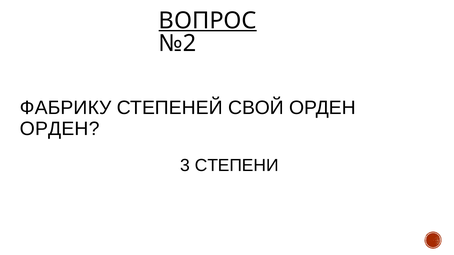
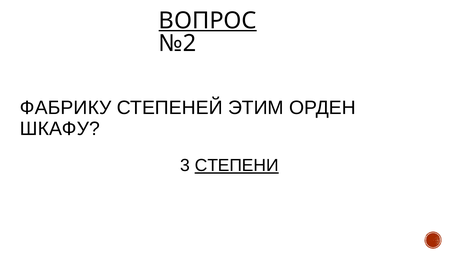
СВОЙ: СВОЙ -> ЭТИМ (256, 108)
ОРДЕН: ОРДЕН -> ШКАФУ (60, 129)
СТЕПЕНИ underline: none -> present (237, 166)
